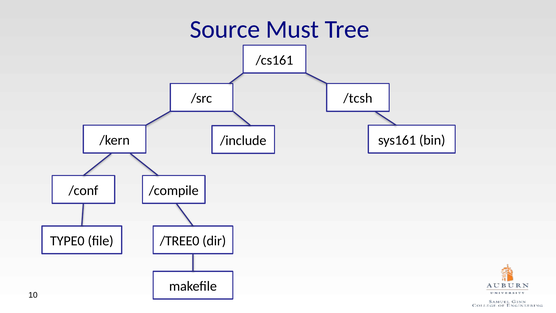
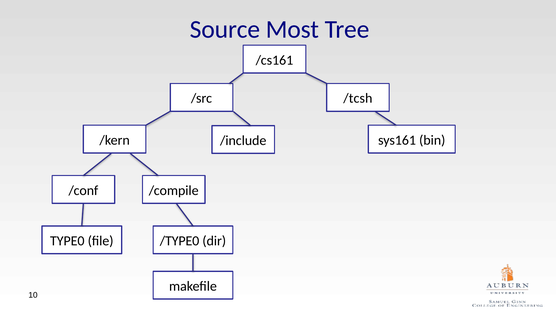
Must: Must -> Most (293, 30)
/TREE0: /TREE0 -> /TYPE0 (180, 241)
